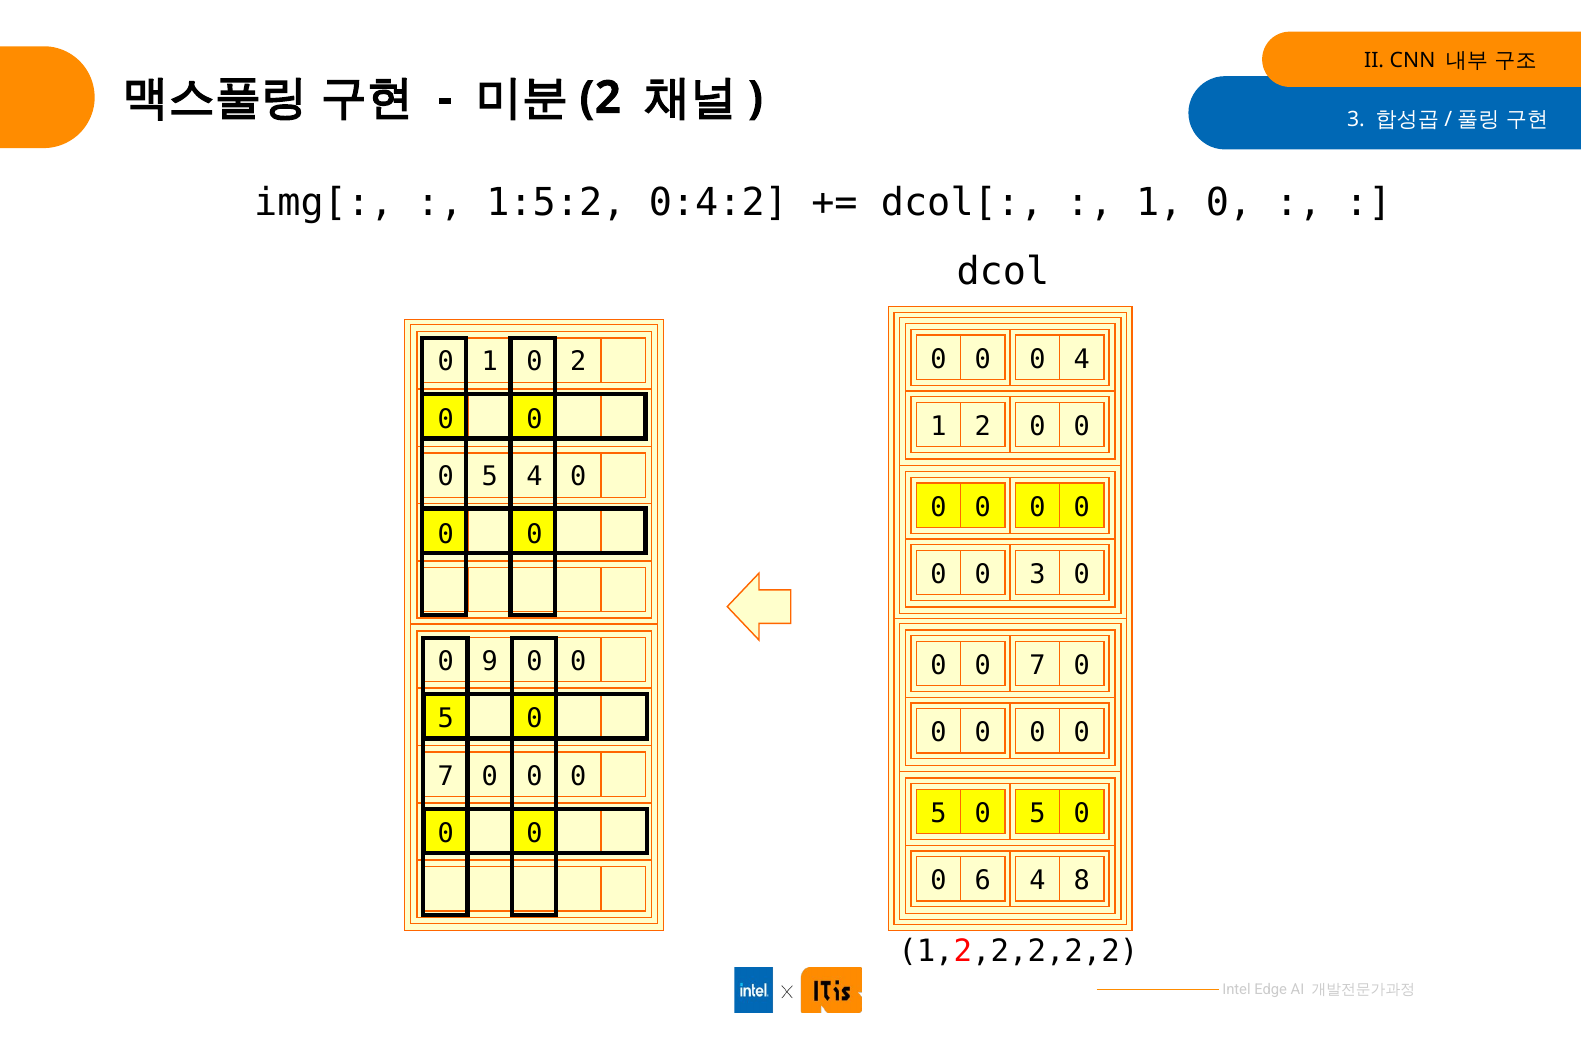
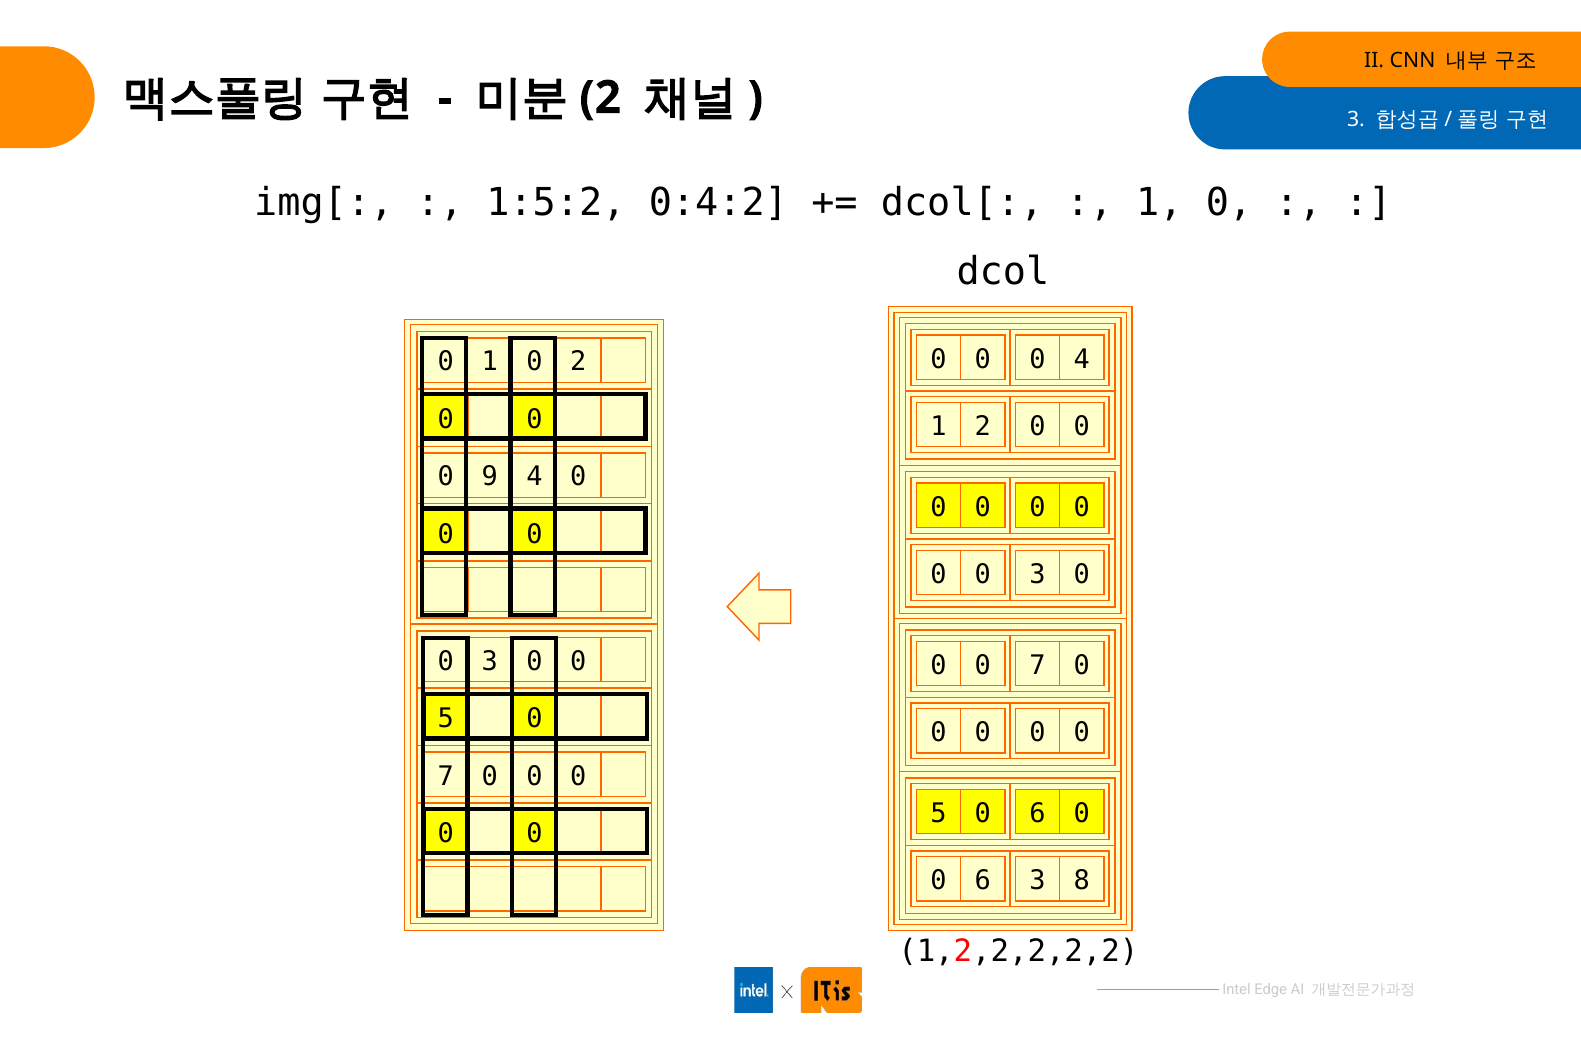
5: 5 -> 9 (490, 477)
9: 9 -> 3 (490, 661)
5 0 5: 5 -> 6 (1037, 813)
6 4: 4 -> 3 (1037, 880)
